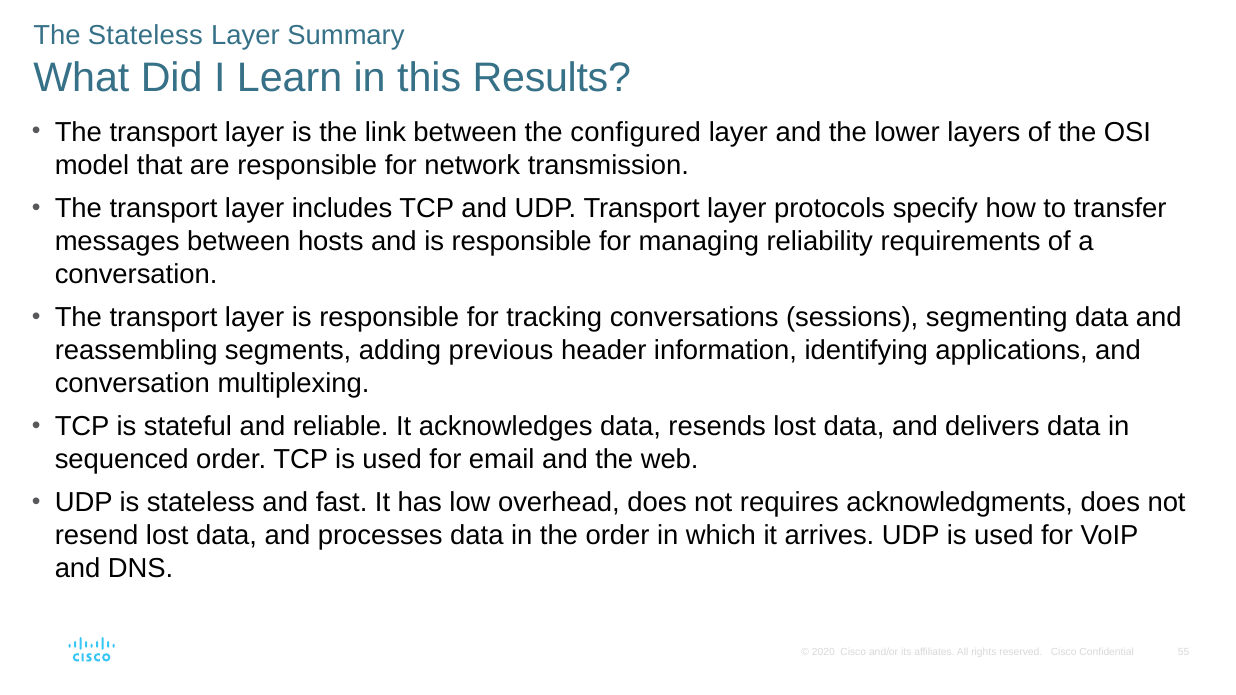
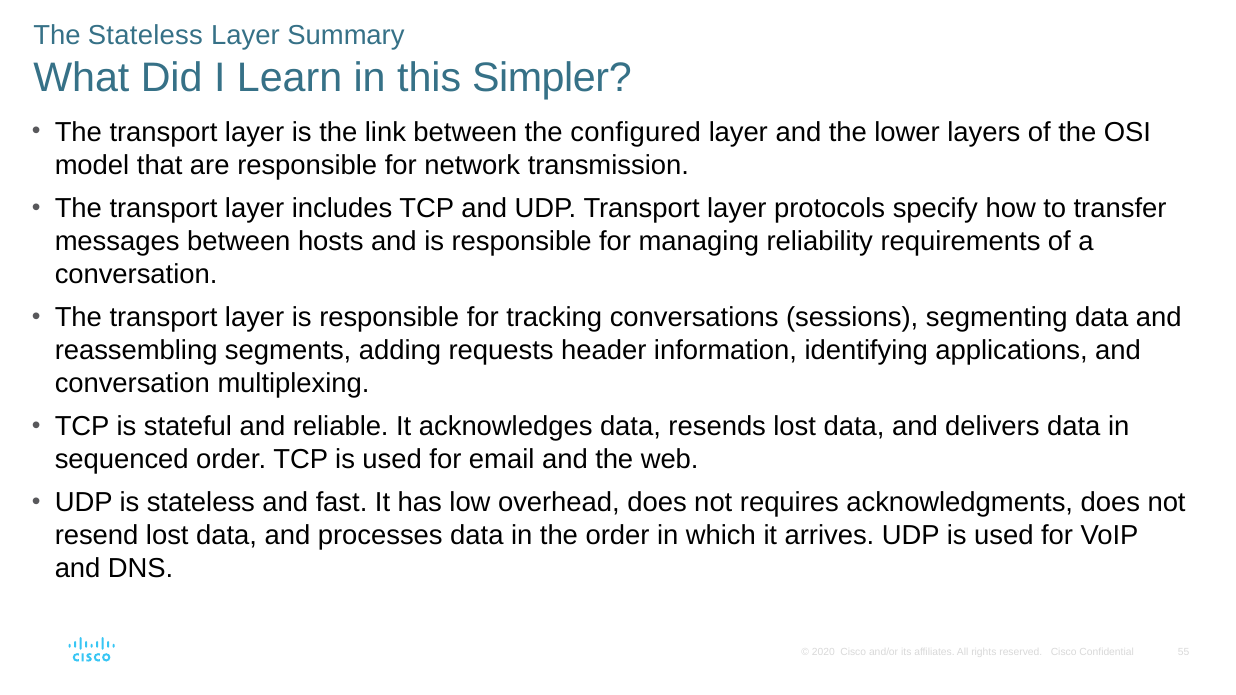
Results: Results -> Simpler (552, 77)
previous: previous -> requests (501, 351)
